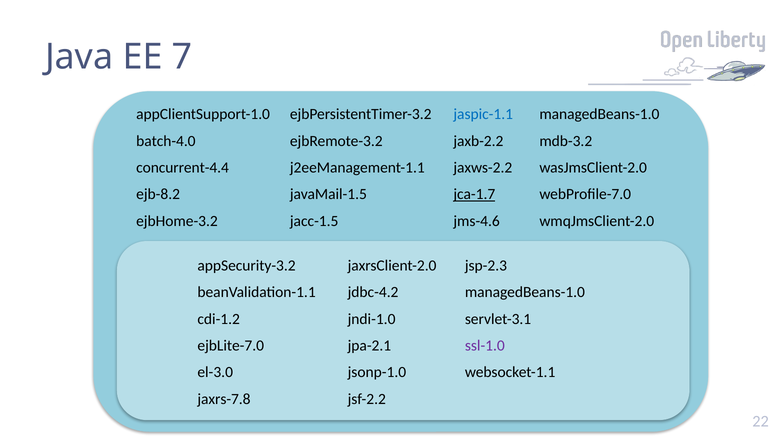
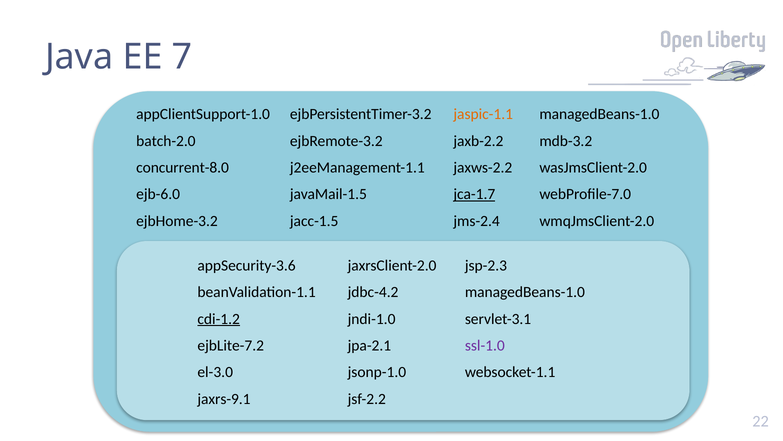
jaspic-1.1 colour: blue -> orange (483, 114)
batch-4.0: batch-4.0 -> batch-2.0 (166, 141)
concurrent-4.4: concurrent-4.4 -> concurrent-8.0 (183, 167)
ejb-8.2: ejb-8.2 -> ejb-6.0 (158, 194)
jms-4.6: jms-4.6 -> jms-2.4 (477, 221)
appSecurity-3.2: appSecurity-3.2 -> appSecurity-3.6 (247, 265)
cdi-1.2 underline: none -> present (219, 319)
ejbLite-7.0: ejbLite-7.0 -> ejbLite-7.2 (231, 345)
jaxrs-7.8: jaxrs-7.8 -> jaxrs-9.1 (224, 398)
